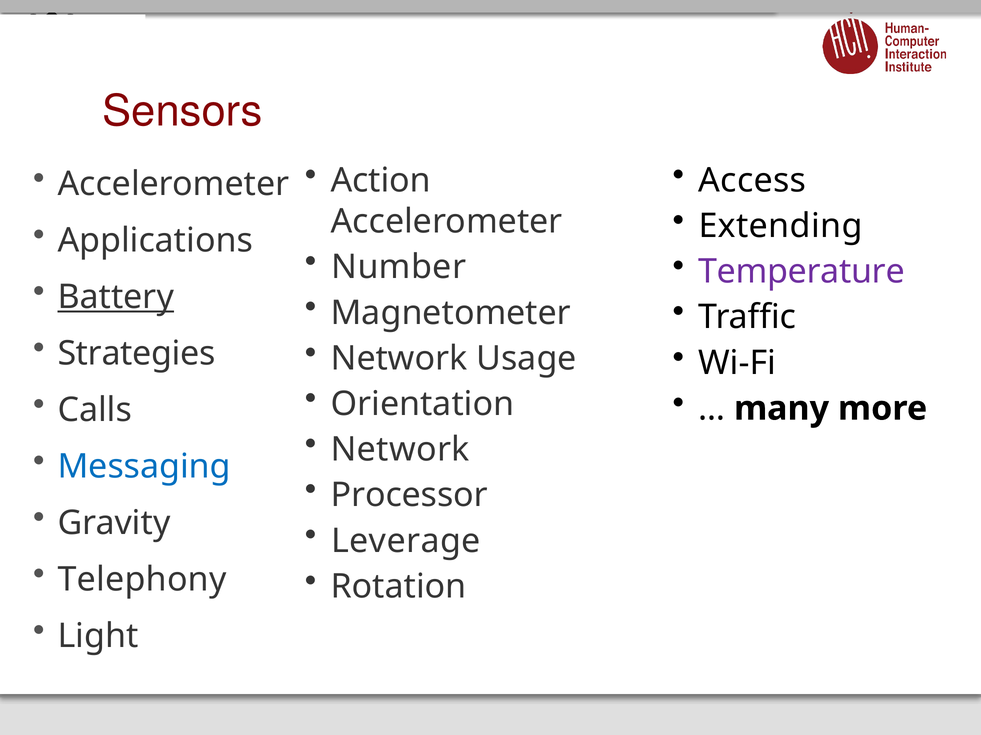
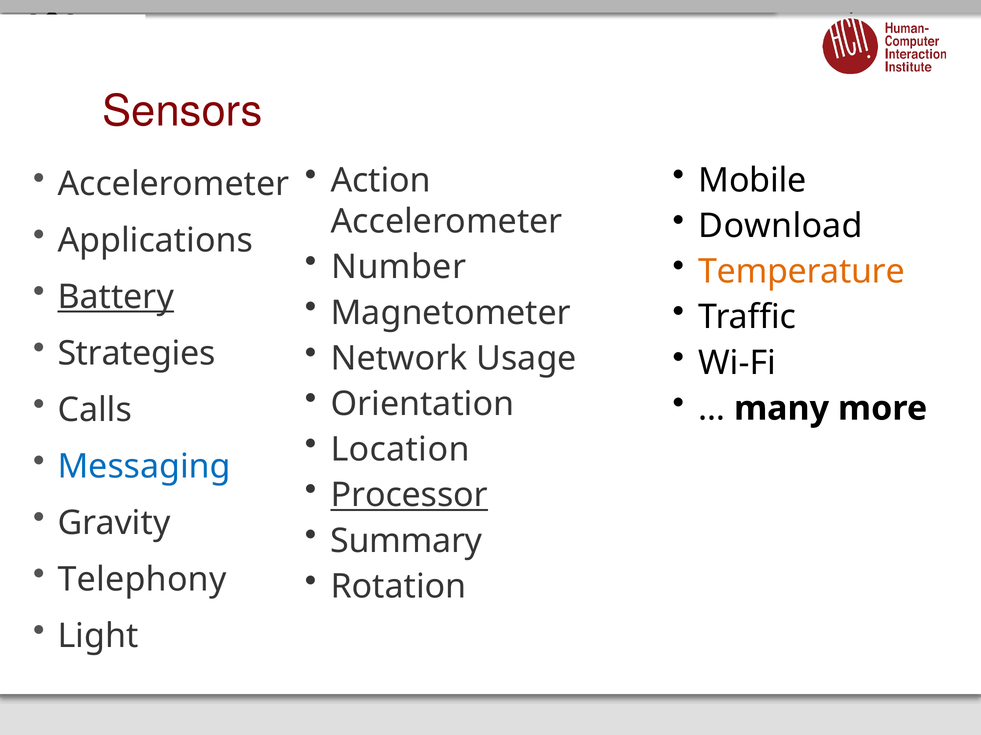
Access: Access -> Mobile (752, 181)
Extending: Extending -> Download (781, 226)
Temperature colour: purple -> orange (801, 272)
Network: Network -> Location (400, 450)
Processor underline: none -> present (409, 496)
Leverage: Leverage -> Summary (406, 541)
